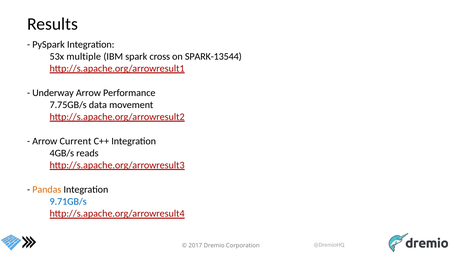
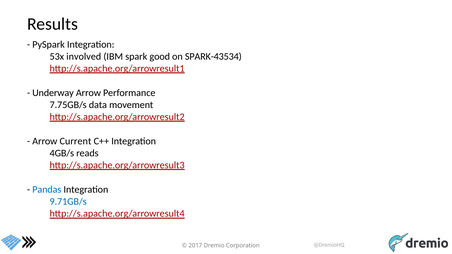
multiple: multiple -> involved (84, 57)
cross: cross -> good (160, 57)
SPARK-13544: SPARK-13544 -> SPARK-43534 (213, 57)
Pandas colour: orange -> blue (47, 190)
